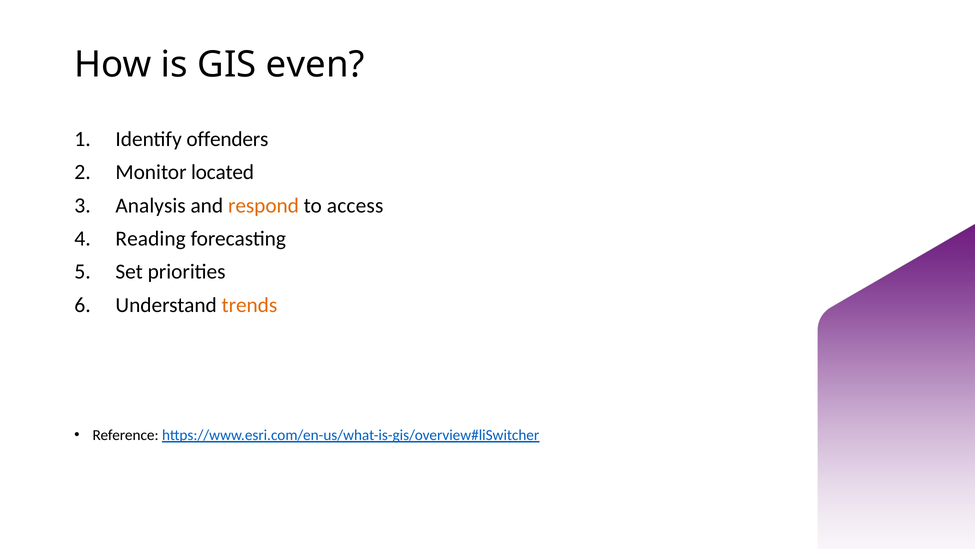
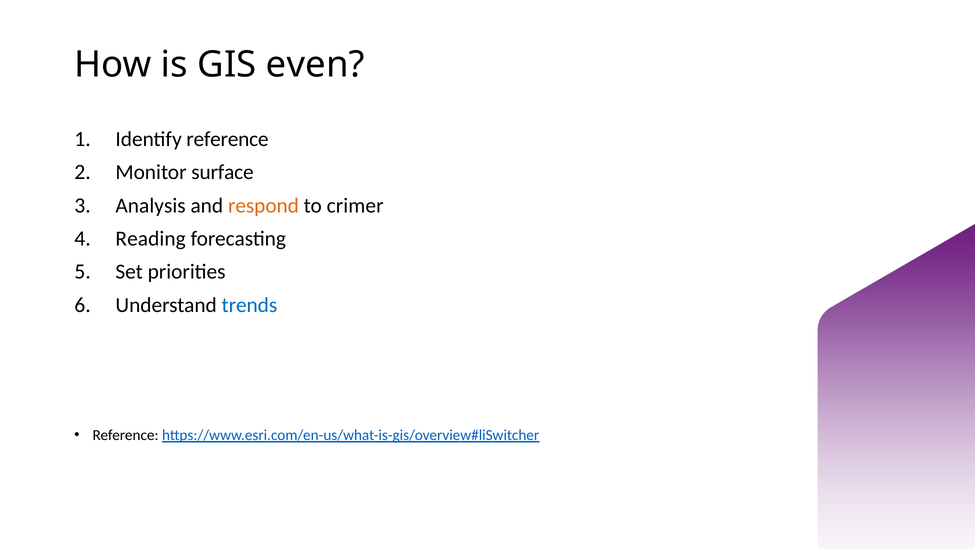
Identify offenders: offenders -> reference (227, 139)
located: located -> surface (223, 172)
access: access -> crimer (355, 205)
trends colour: orange -> blue (249, 305)
